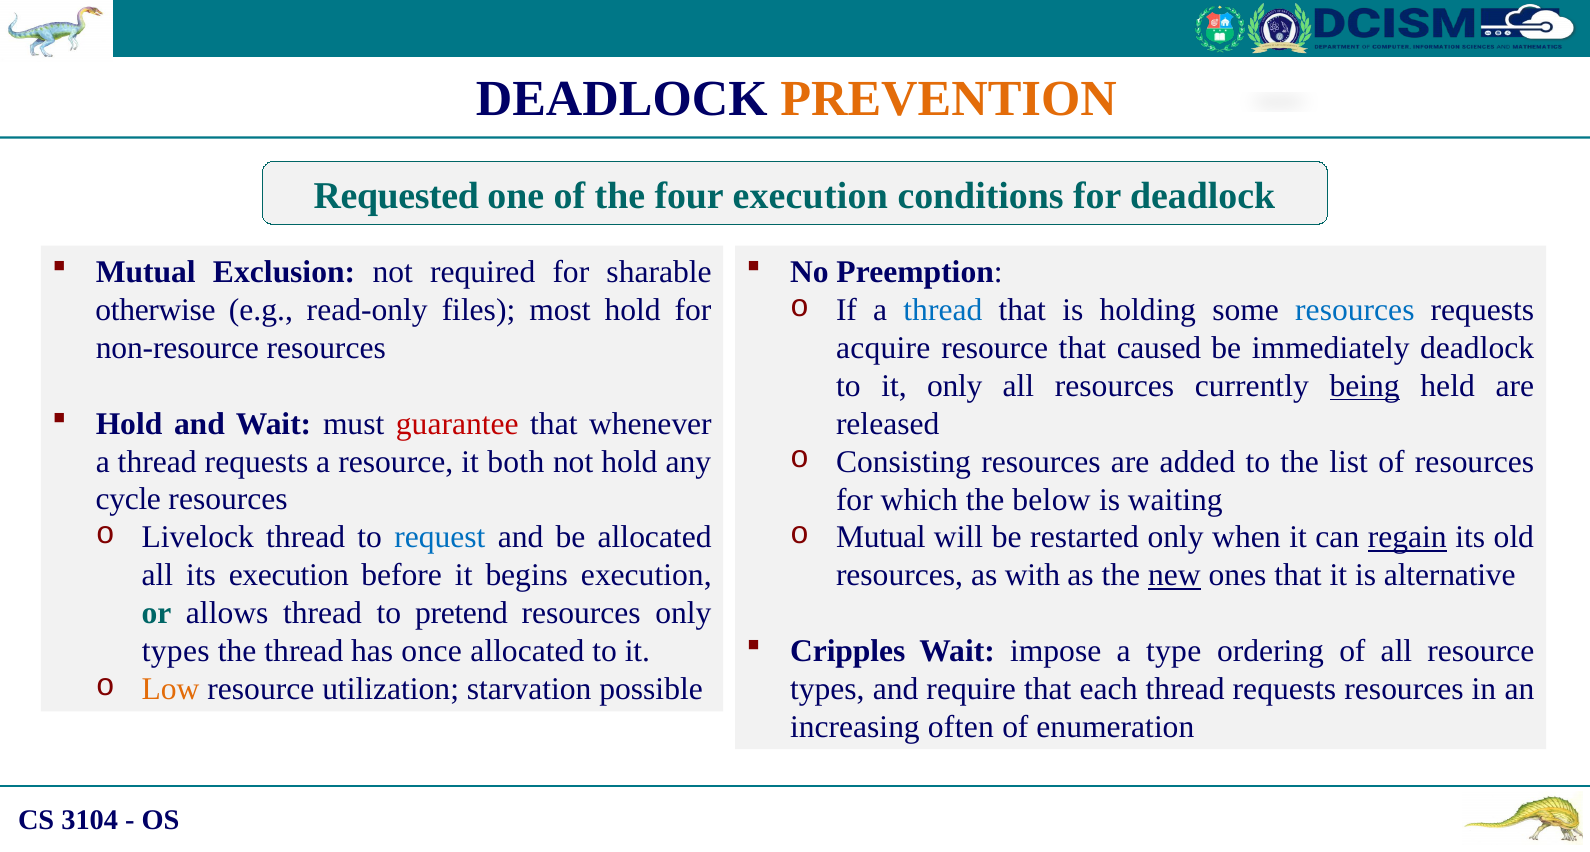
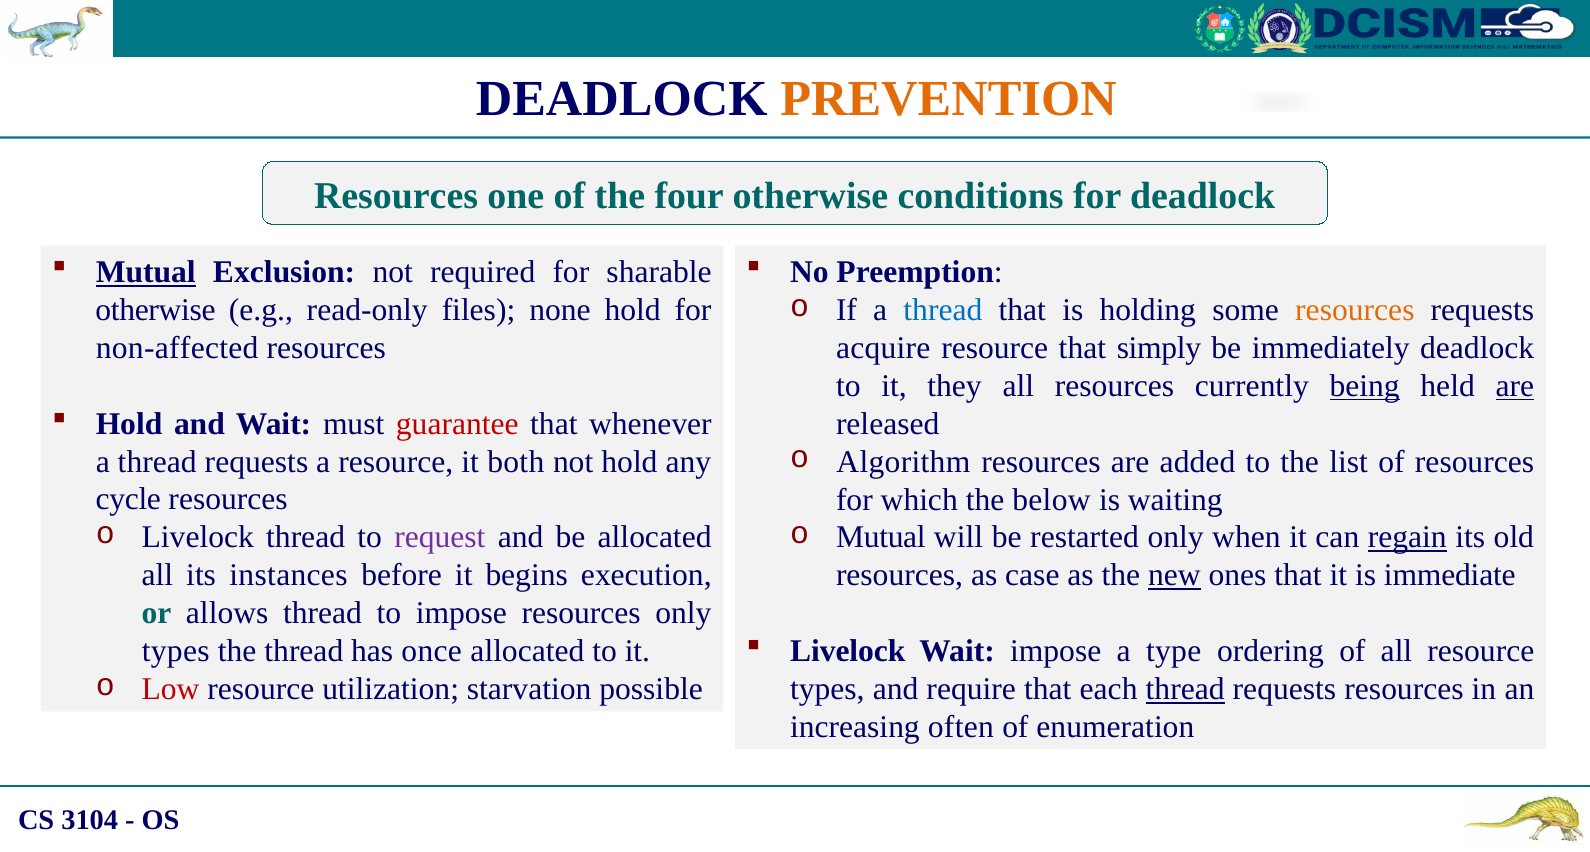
Requested: Requested -> Resources (396, 196)
four execution: execution -> otherwise (810, 196)
Mutual underline: none -> present (146, 272)
resources colour: blue -> orange (1355, 310)
most: most -> none (560, 310)
non-resource: non-resource -> non-affected (177, 348)
caused: caused -> simply (1159, 348)
it only: only -> they (955, 386)
are underline: none -> present (1515, 386)
Consisting: Consisting -> Algorithm (903, 462)
request colour: blue -> purple (440, 537)
its execution: execution -> instances (288, 575)
with: with -> case (1032, 575)
alternative: alternative -> immediate (1450, 575)
to pretend: pretend -> impose (461, 613)
Cripples: Cripples -> Livelock (848, 651)
Low colour: orange -> red (171, 689)
thread underline: none -> present (1185, 689)
